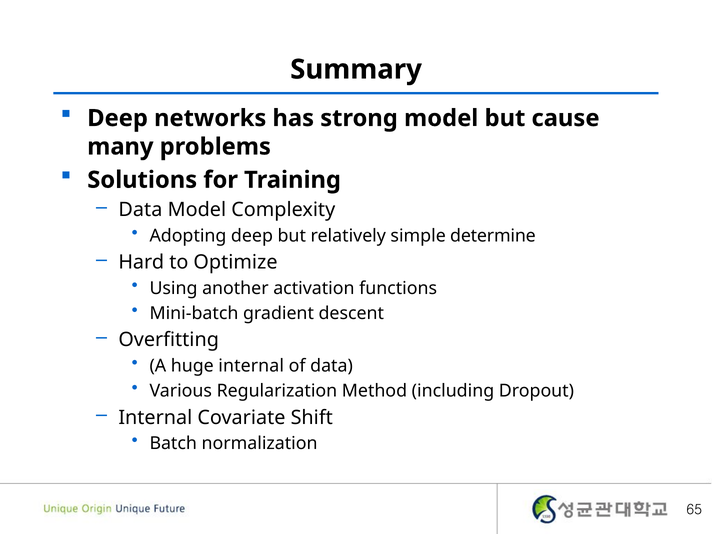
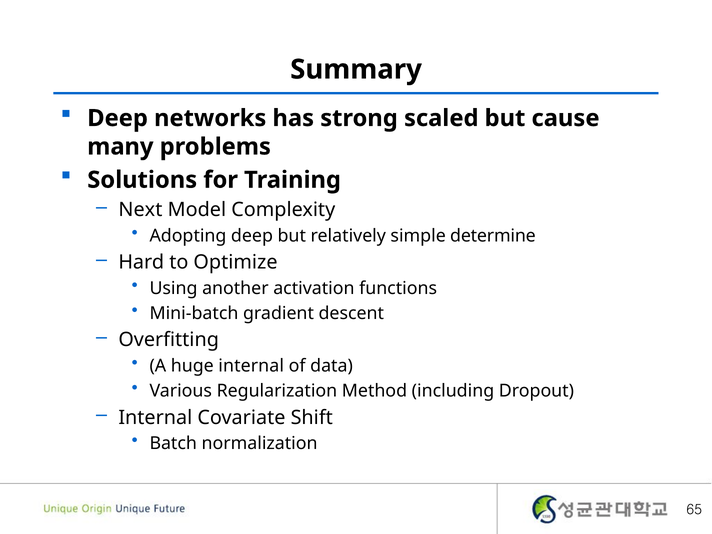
strong model: model -> scaled (441, 118)
Data: Data -> Next (140, 210)
